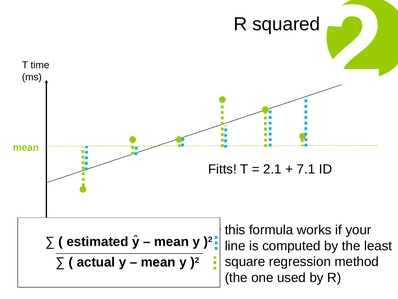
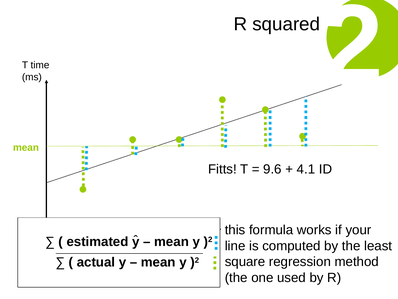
2.1: 2.1 -> 9.6 (272, 169)
7.1: 7.1 -> 4.1 (306, 169)
